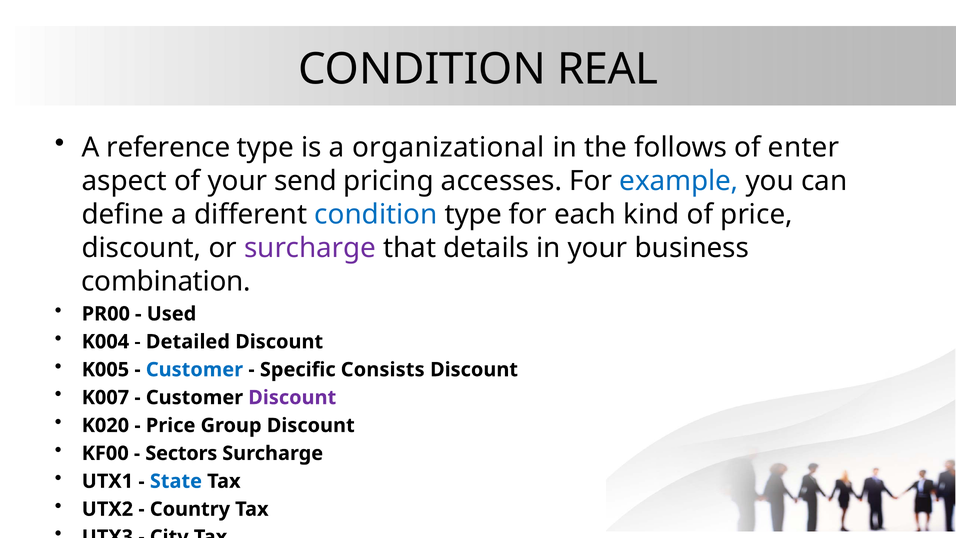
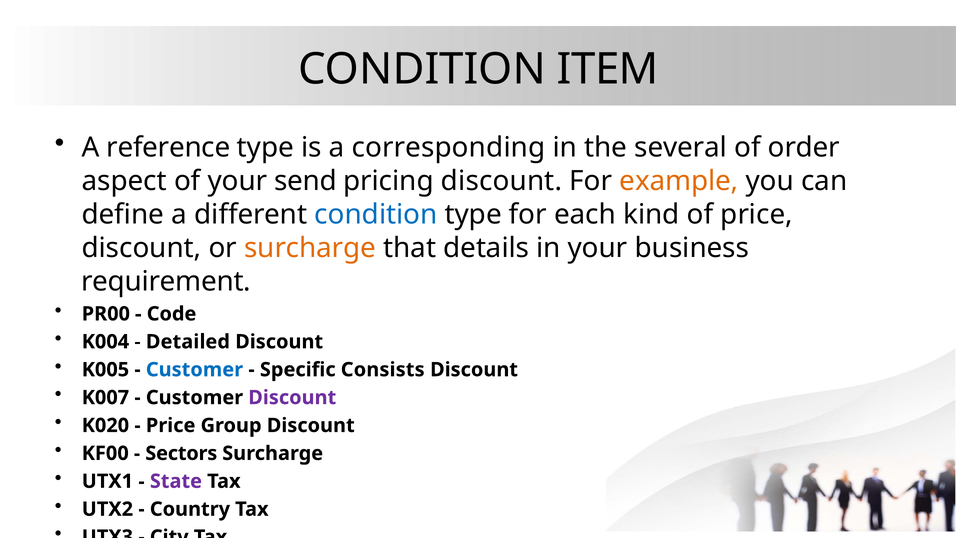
REAL: REAL -> ITEM (608, 69)
organizational: organizational -> corresponding (449, 148)
follows: follows -> several (681, 148)
enter: enter -> order (804, 148)
pricing accesses: accesses -> discount (502, 181)
example colour: blue -> orange (679, 181)
surcharge colour: purple -> orange (310, 248)
combination: combination -> requirement (166, 282)
Used: Used -> Code (172, 314)
State colour: blue -> purple (176, 481)
